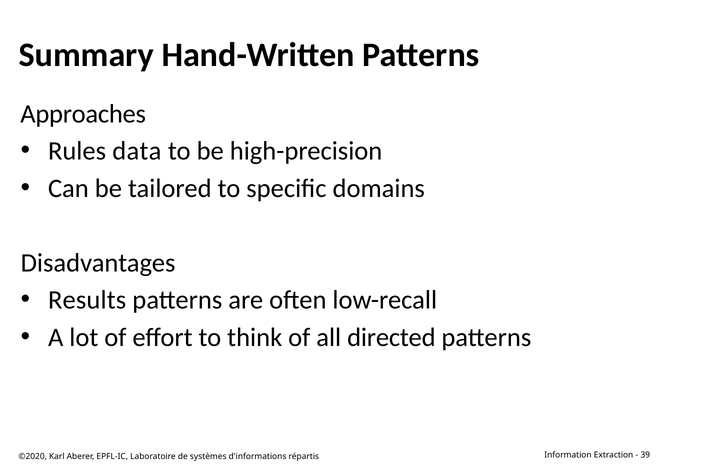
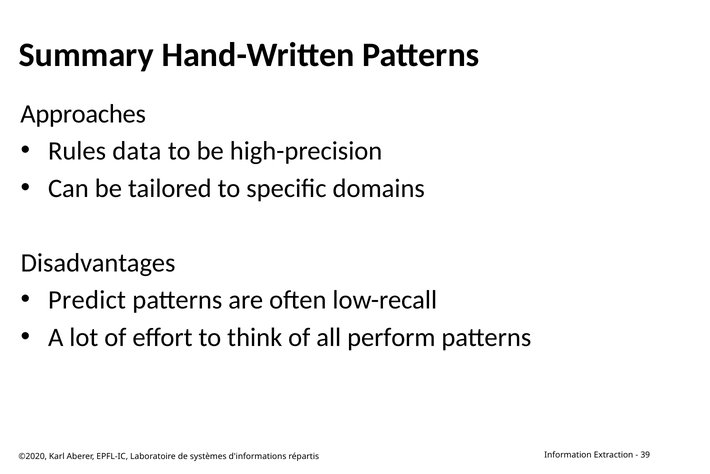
Results: Results -> Predict (87, 300)
directed: directed -> perform (391, 337)
